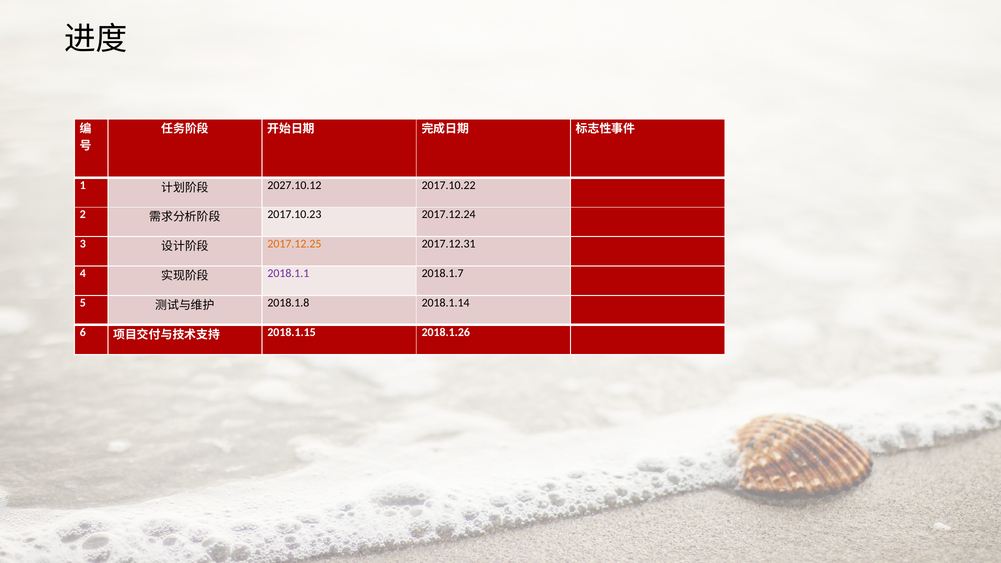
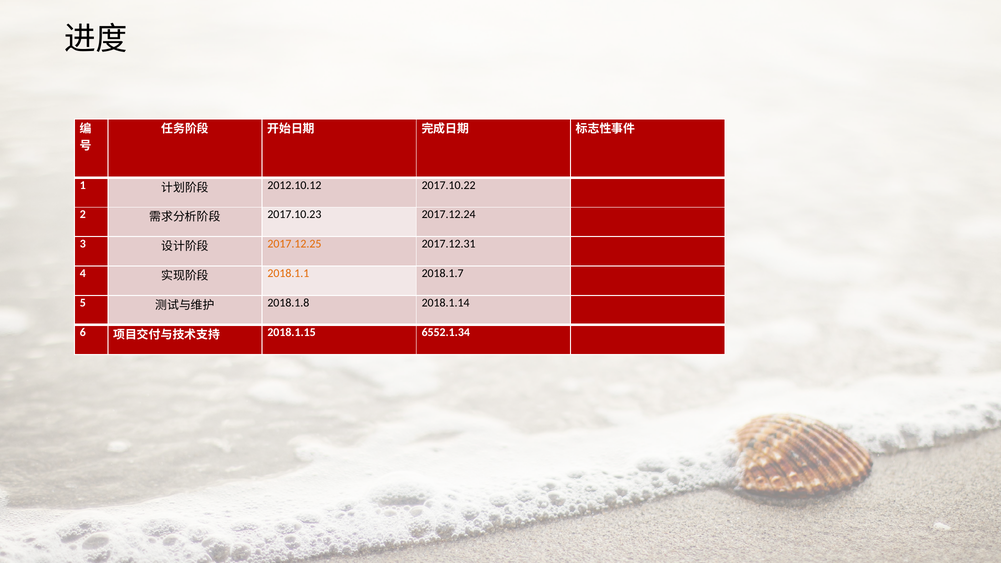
2027.10.12: 2027.10.12 -> 2012.10.12 (294, 185)
2018.1.1 colour: purple -> orange (288, 273)
2018.1.26: 2018.1.26 -> 6552.1.34 (446, 332)
